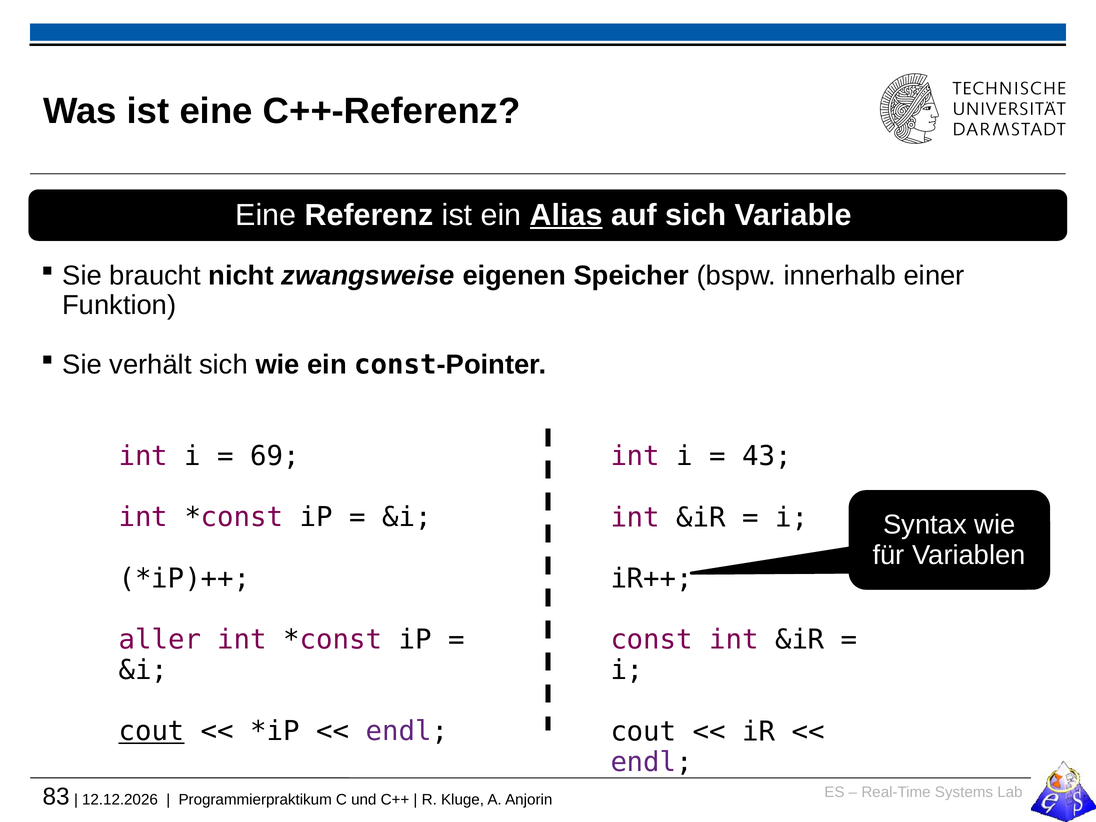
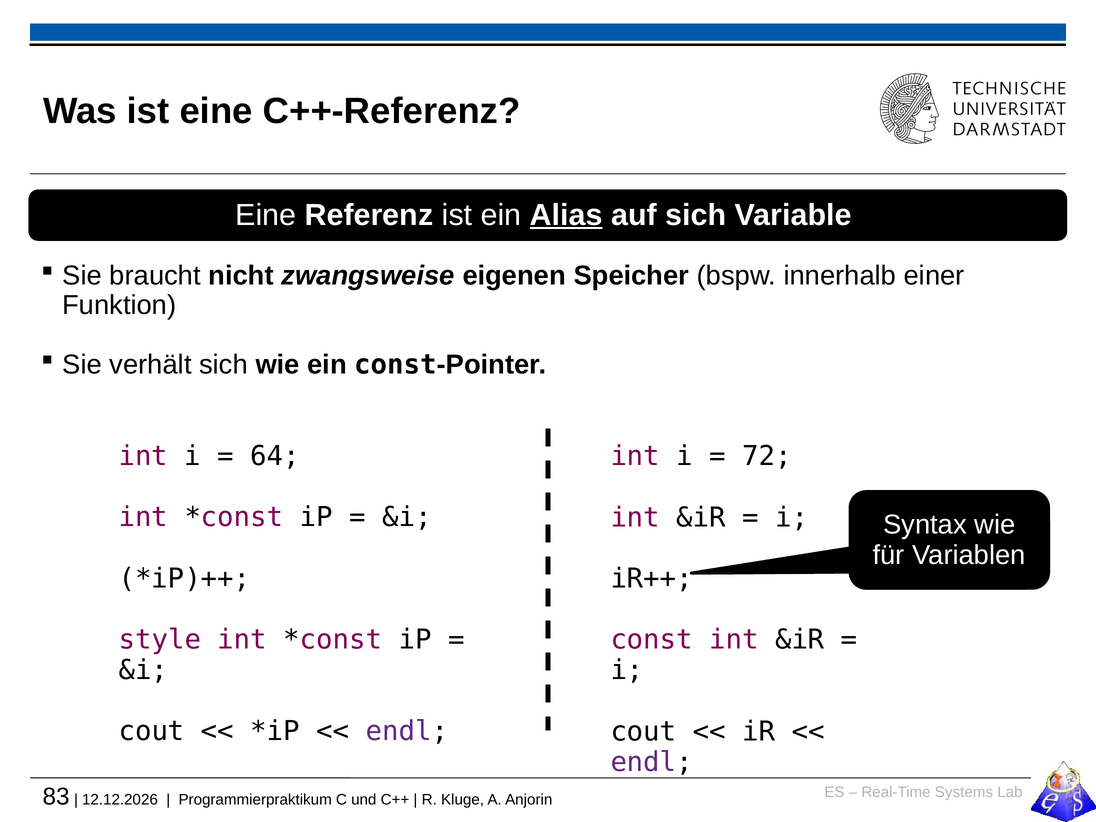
69: 69 -> 64 (275, 456)
43: 43 -> 72 (767, 456)
aller: aller -> style (160, 640)
cout underline: present -> none (152, 731)
